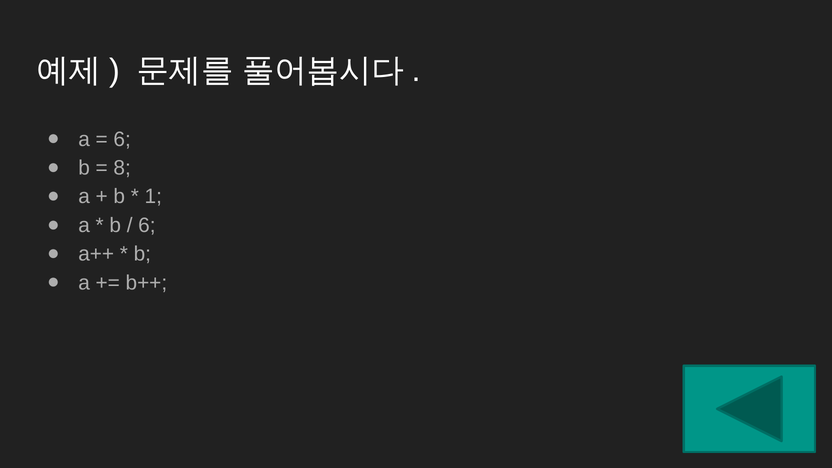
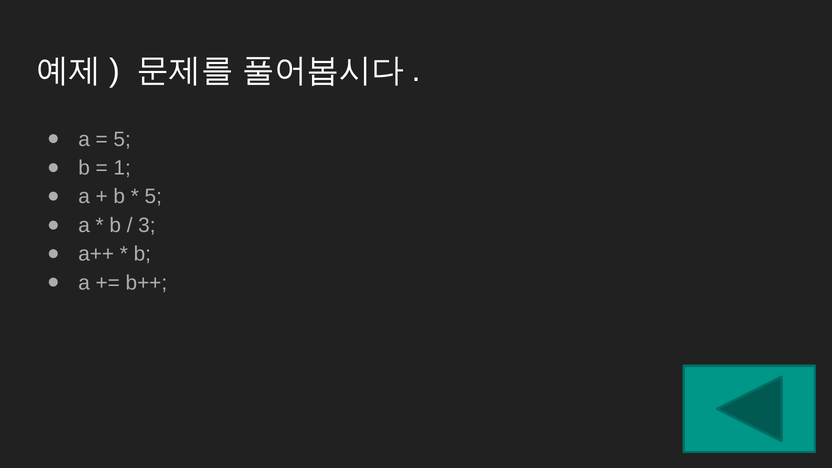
6: 6 -> 5 (122, 139)
8: 8 -> 1 (122, 168)
1: 1 -> 5 (153, 197)
6: 6 -> 3 (147, 225)
